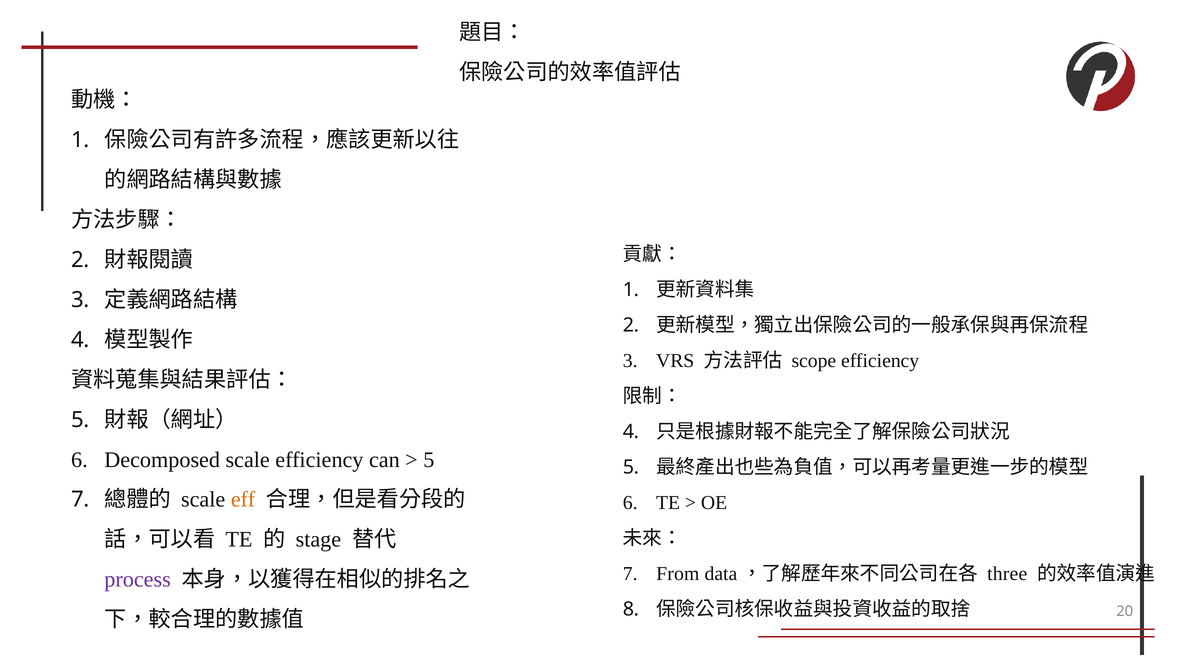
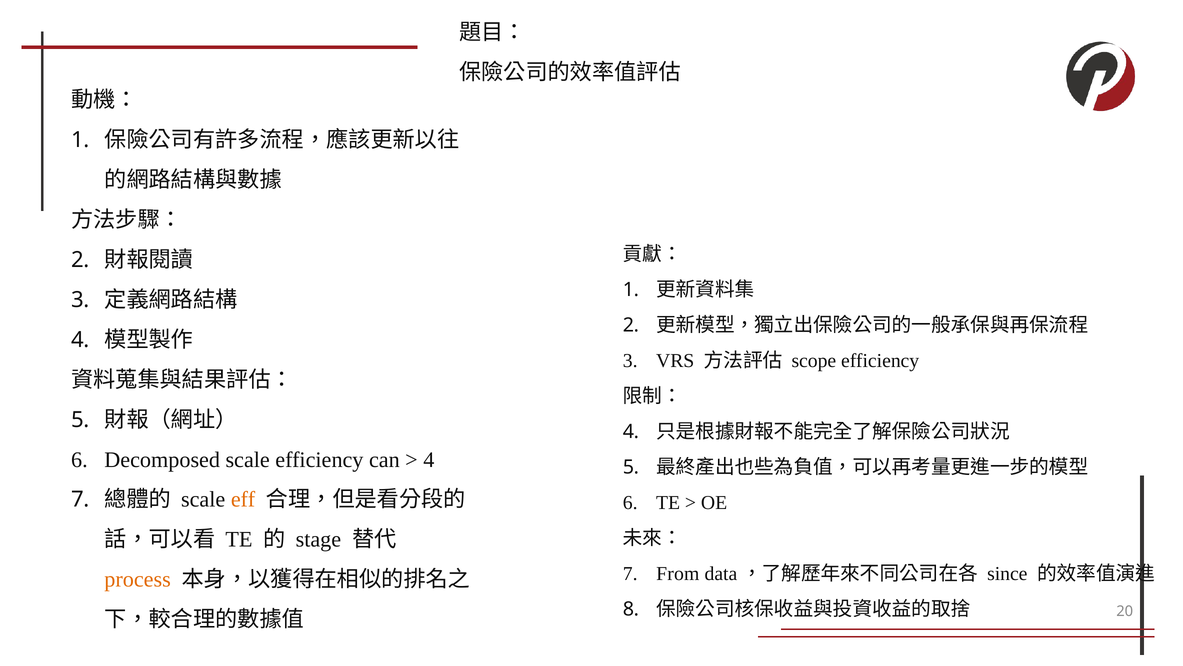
5: 5 -> 4 (429, 459)
three: three -> since (1007, 573)
process colour: purple -> orange (138, 579)
